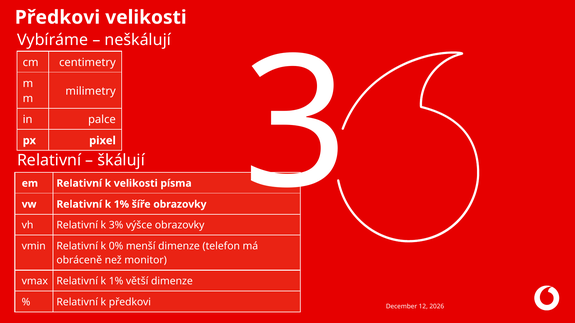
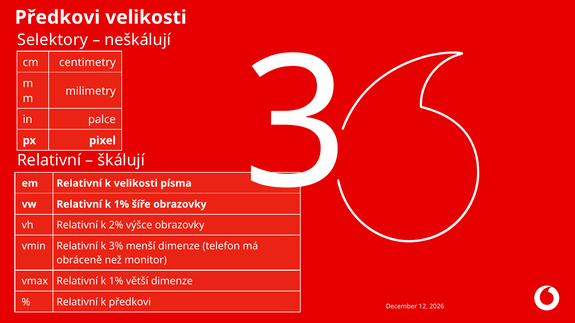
Vybíráme: Vybíráme -> Selektory (53, 40)
3%: 3% -> 2% (116, 226)
0%: 0% -> 3% (116, 247)
